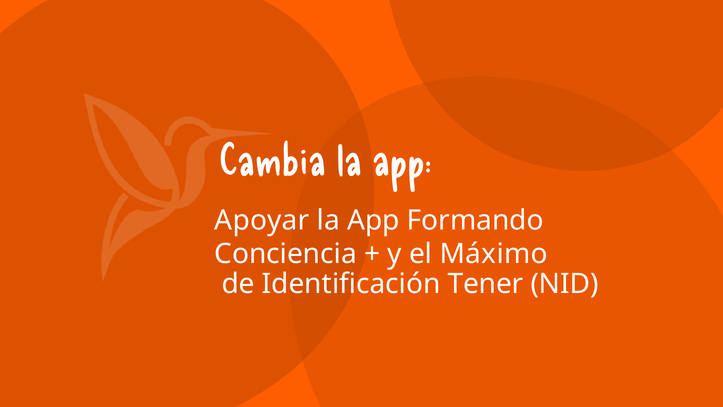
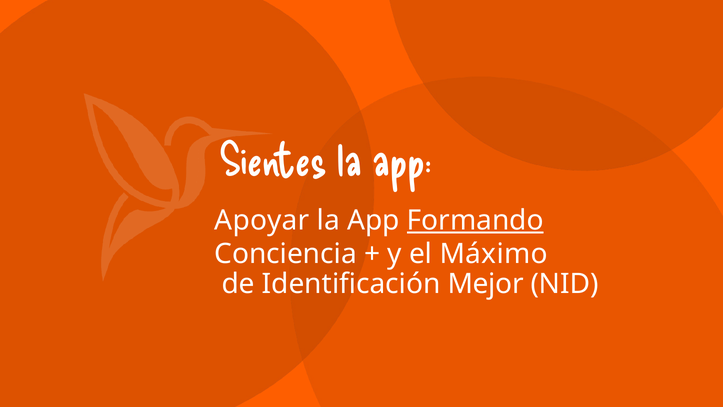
Cambia: Cambia -> Sientes (273, 161)
Formando underline: none -> present (475, 220)
Tener: Tener -> Mejor (486, 284)
